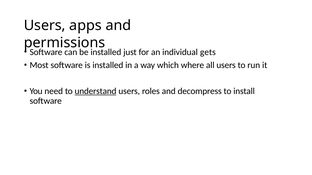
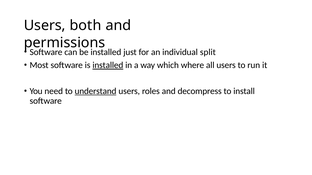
apps: apps -> both (85, 26)
gets: gets -> split (208, 52)
installed underline: none -> present (108, 65)
